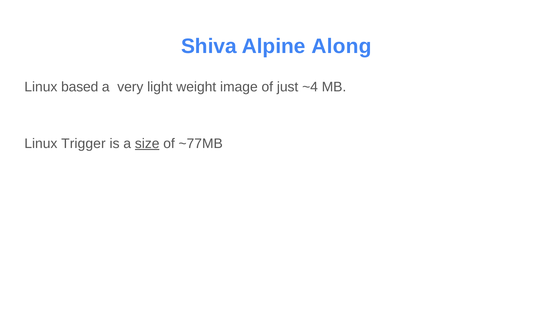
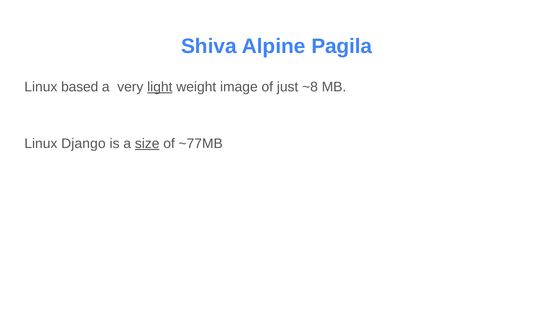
Along: Along -> Pagila (342, 46)
light underline: none -> present (160, 87)
~4: ~4 -> ~8 (310, 87)
Trigger: Trigger -> Django (83, 144)
